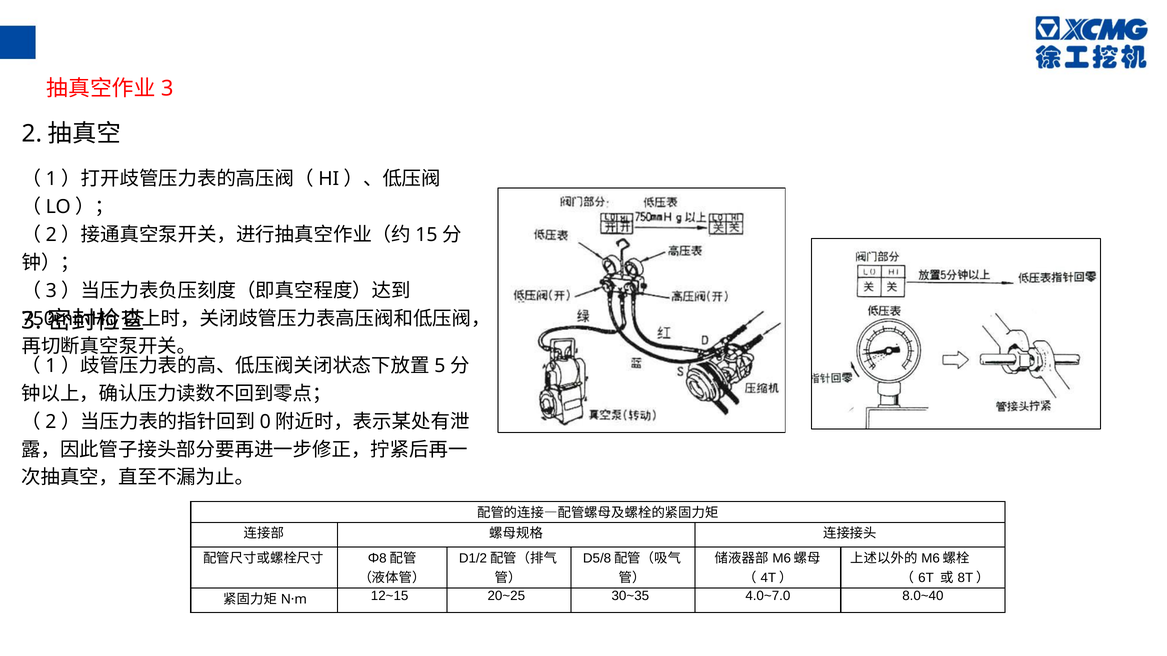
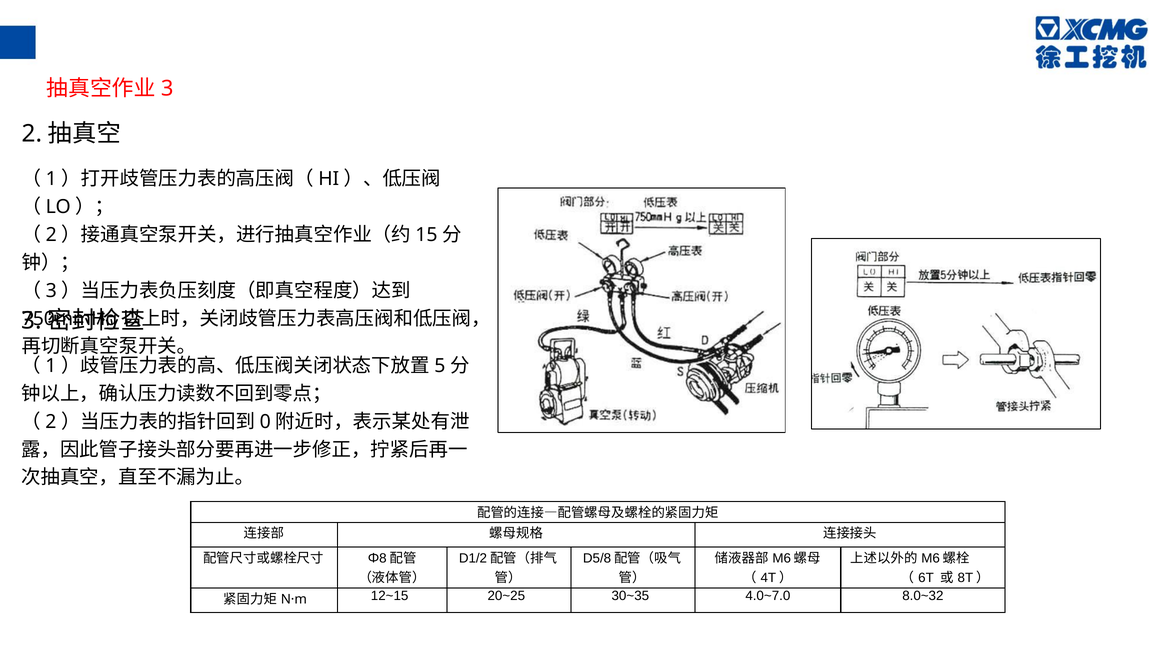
8.0~40: 8.0~40 -> 8.0~32 (923, 596)
